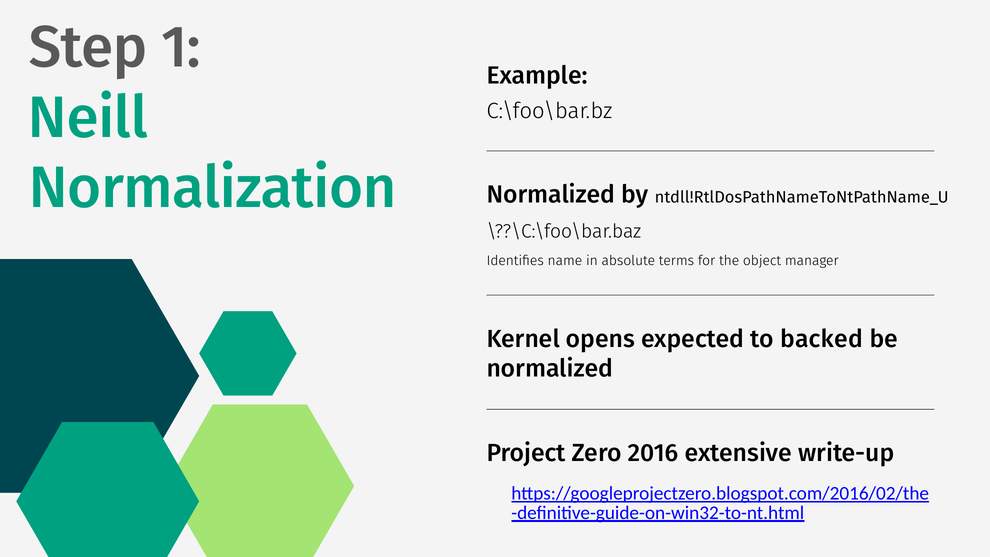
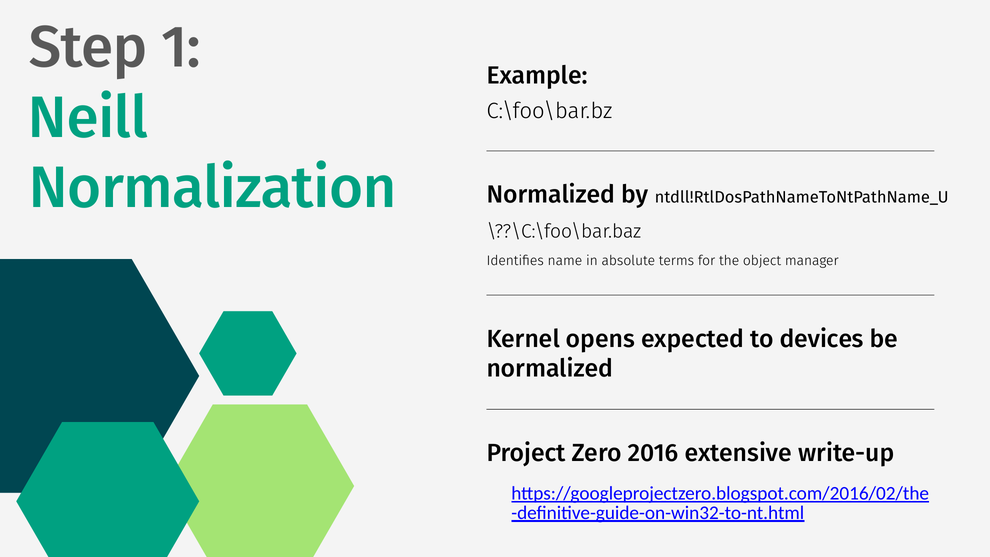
backed: backed -> devices (822, 339)
